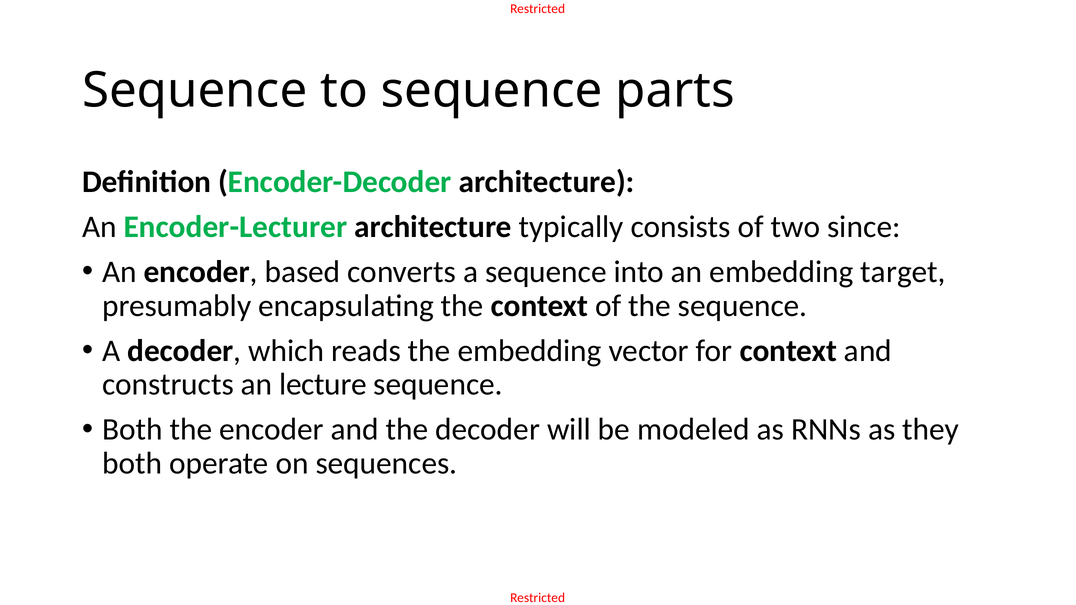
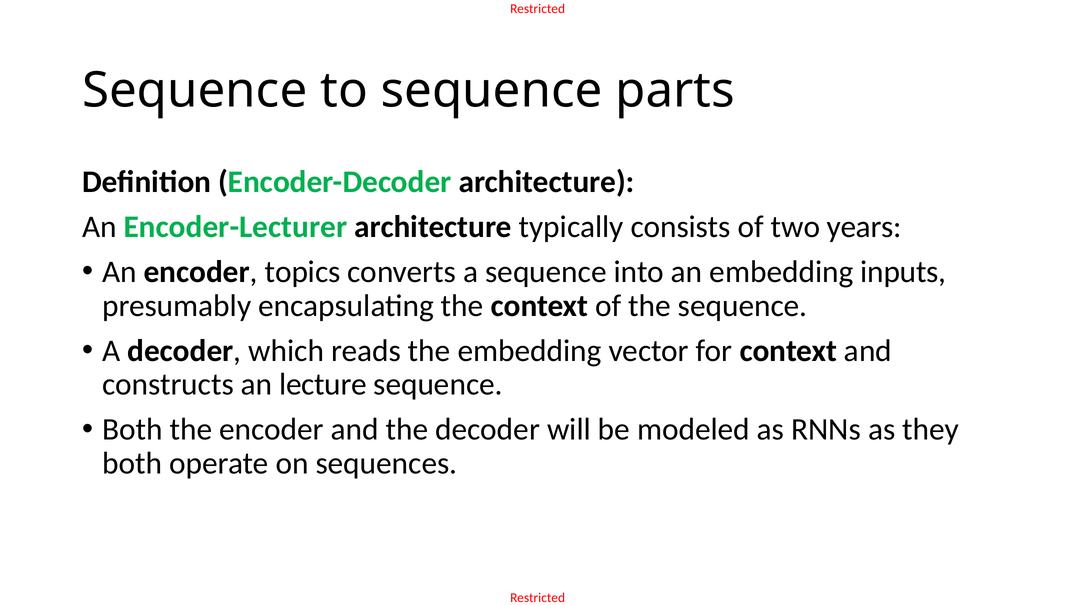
since: since -> years (864, 227)
based: based -> topics (303, 272)
target: target -> inputs (903, 272)
